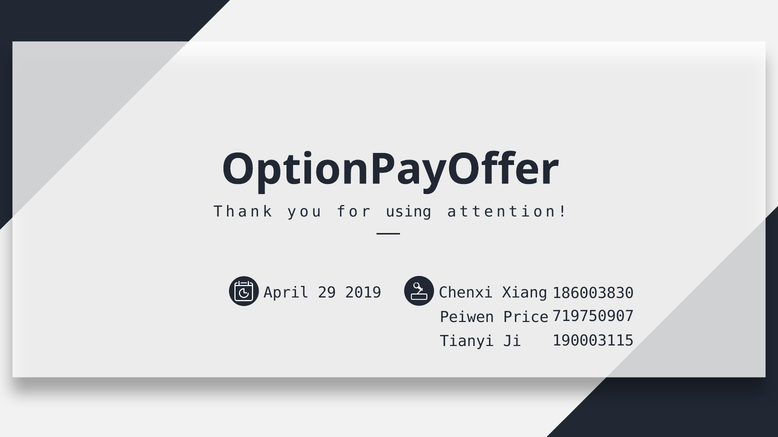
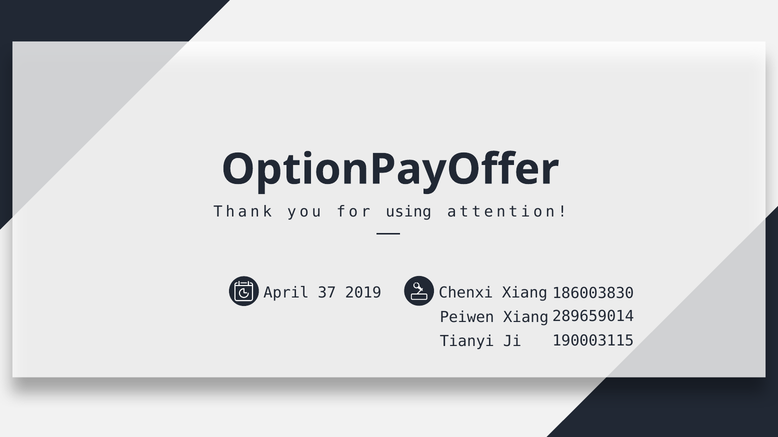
29: 29 -> 37 (327, 293)
719750907: 719750907 -> 289659014 (593, 317)
Peiwen Price: Price -> Xiang (526, 318)
